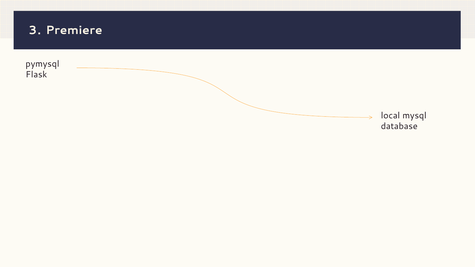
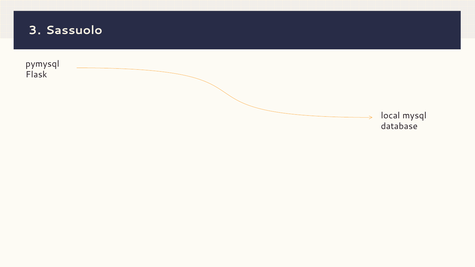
Premiere: Premiere -> Sassuolo (74, 30)
